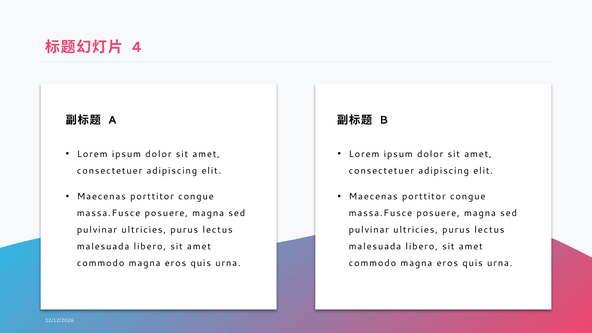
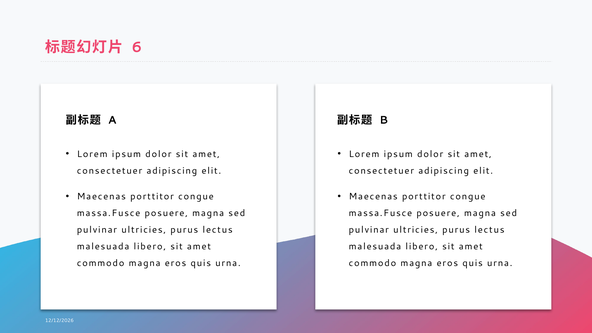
4: 4 -> 6 (137, 47)
